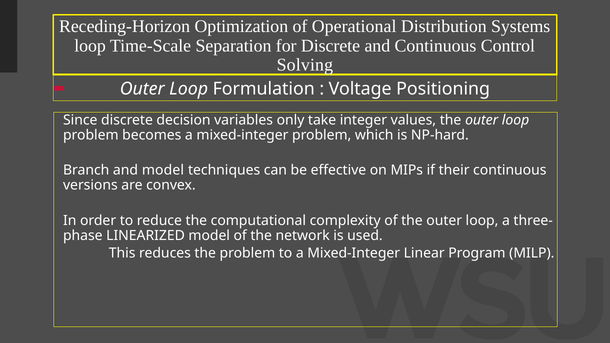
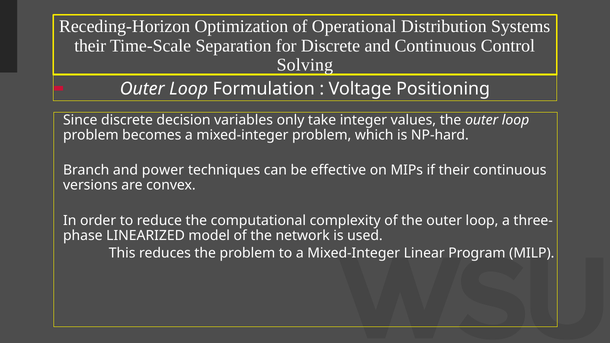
loop: loop -> their (90, 46)
and model: model -> power (163, 170)
